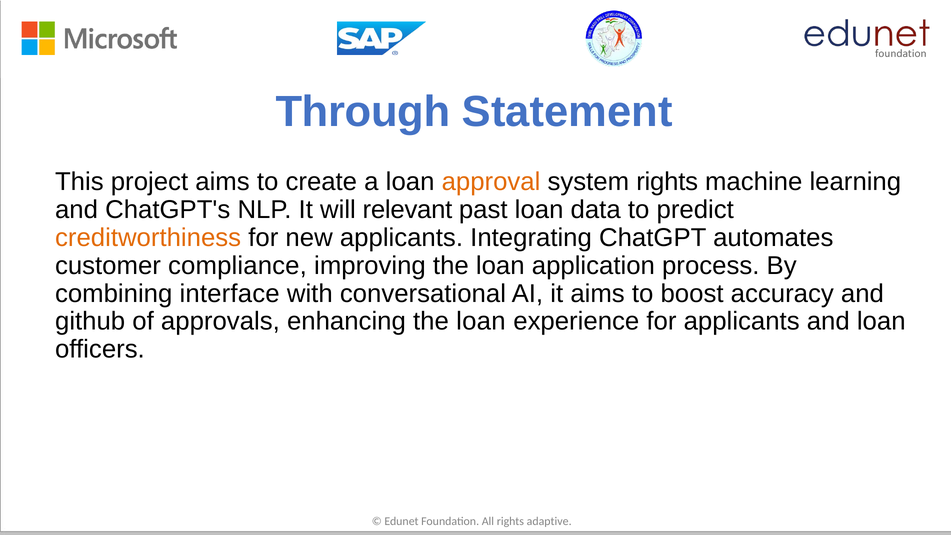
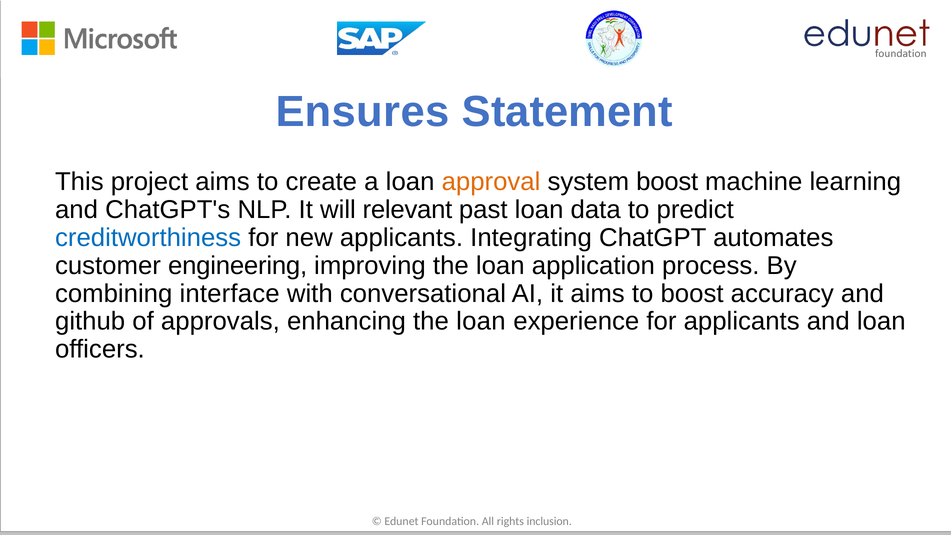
Through: Through -> Ensures (363, 112)
system rights: rights -> boost (667, 182)
creditworthiness colour: orange -> blue (148, 238)
compliance: compliance -> engineering (238, 266)
adaptive: adaptive -> inclusion (549, 521)
